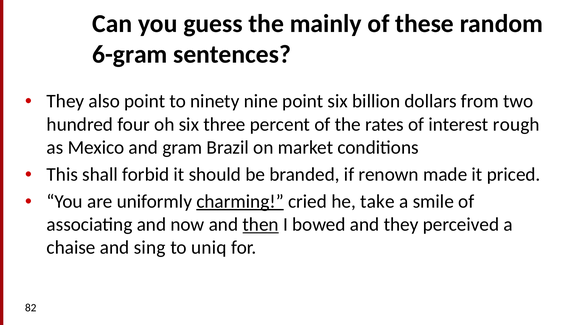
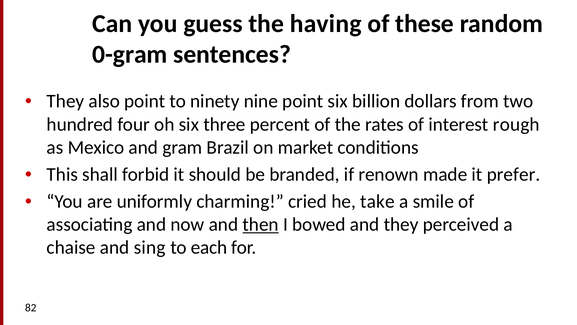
mainly: mainly -> having (326, 24)
6-gram: 6-gram -> 0-gram (130, 54)
priced: priced -> prefer (514, 174)
charming underline: present -> none (240, 201)
uniq: uniq -> each (209, 247)
